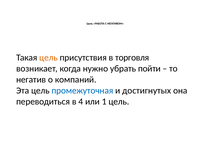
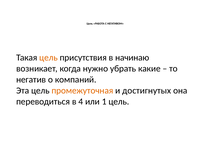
торговля: торговля -> начинаю (132, 57)
пойти: пойти -> какие (149, 68)
промежуточная colour: blue -> orange (82, 90)
